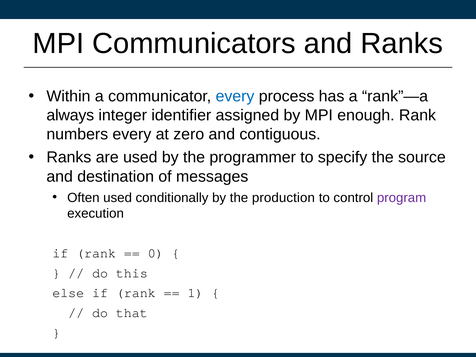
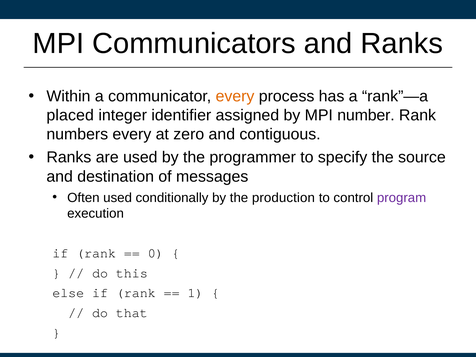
every colour: blue -> orange (235, 96)
always: always -> placed (70, 115)
enough: enough -> number (366, 115)
